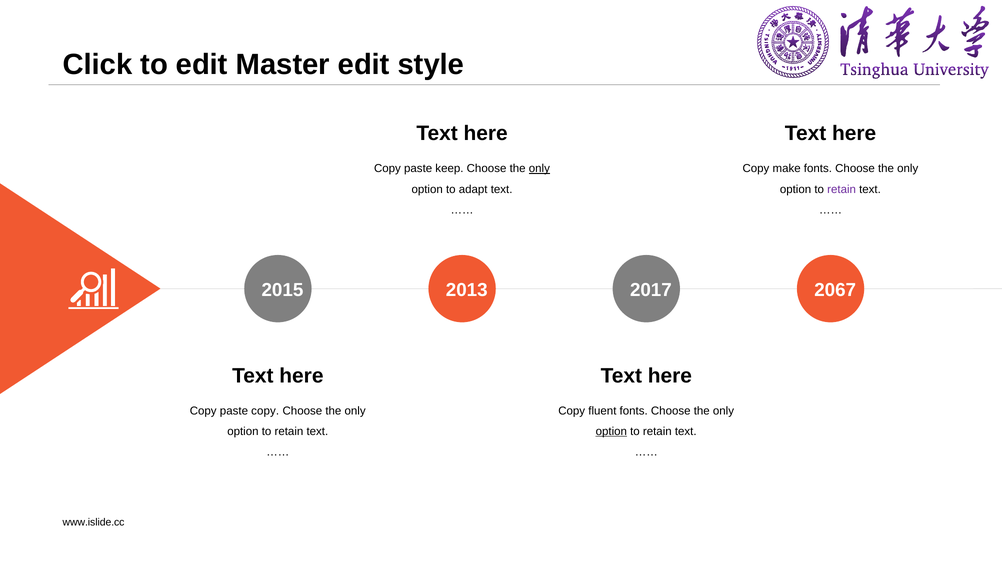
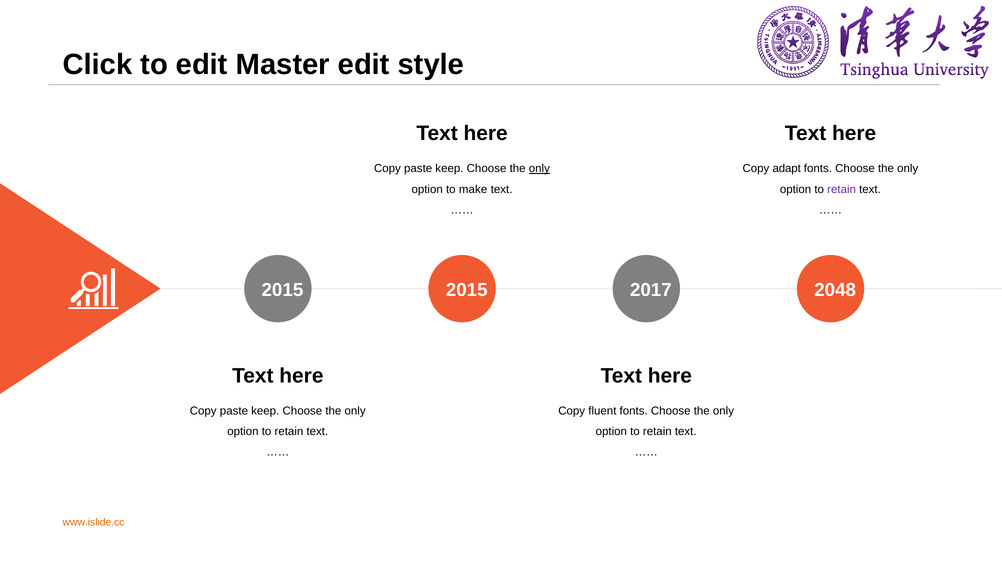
make: make -> adapt (787, 168)
adapt: adapt -> make (473, 189)
2013: 2013 -> 2015 (467, 290)
2067: 2067 -> 2048 (835, 290)
copy: copy -> keep (265, 410)
option underline: present -> none (611, 431)
www.islide.cc colour: black -> orange (94, 522)
